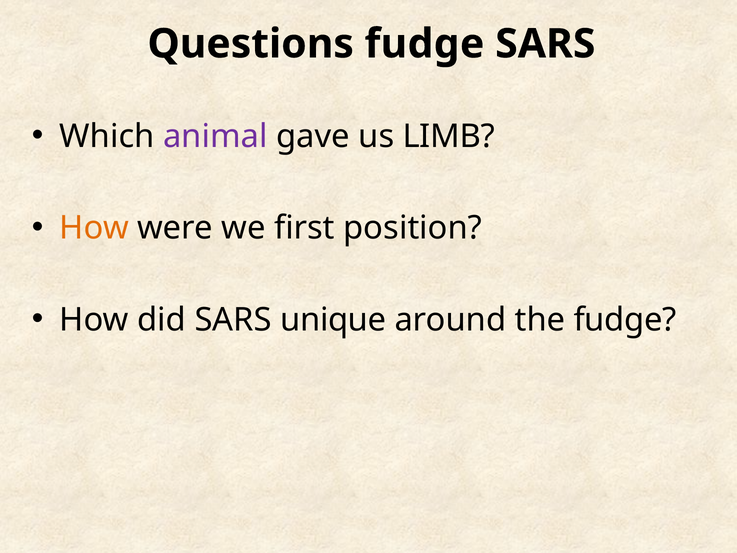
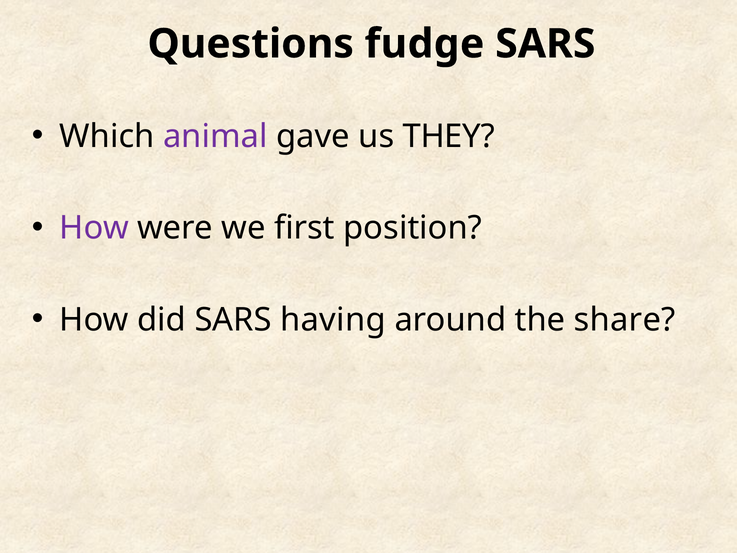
LIMB: LIMB -> THEY (449, 136)
How colour: orange -> purple (94, 228)
unique: unique -> having (333, 320)
the fudge: fudge -> share (625, 320)
